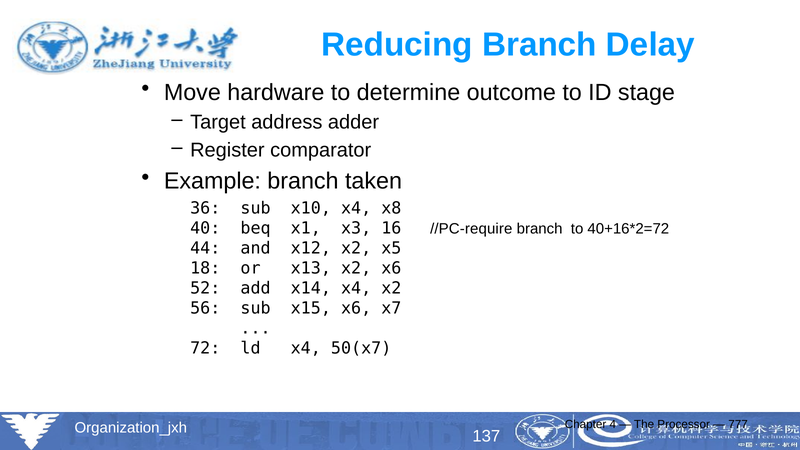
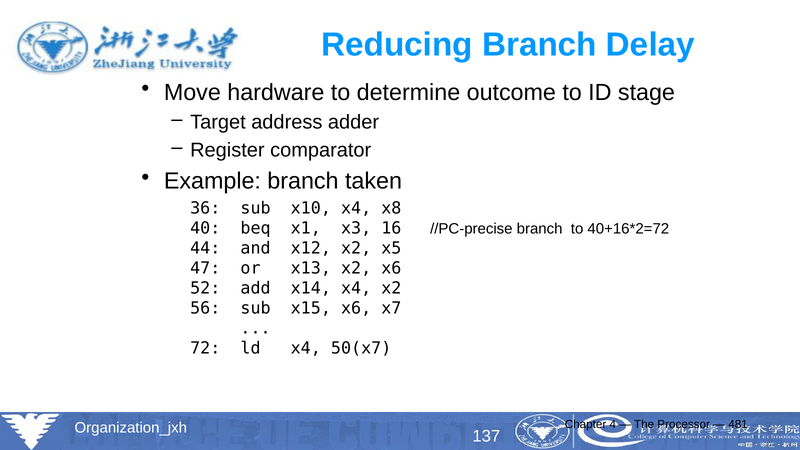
//PC-require: //PC-require -> //PC-precise (471, 229)
18: 18 -> 47 (205, 268)
777: 777 -> 481 (738, 424)
